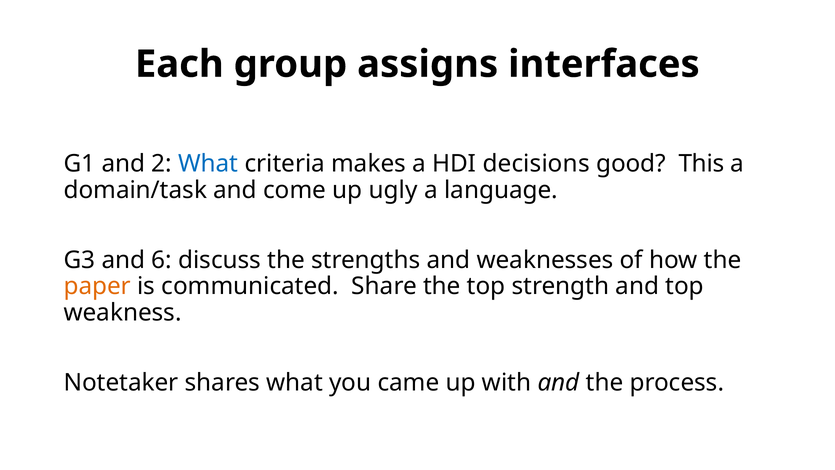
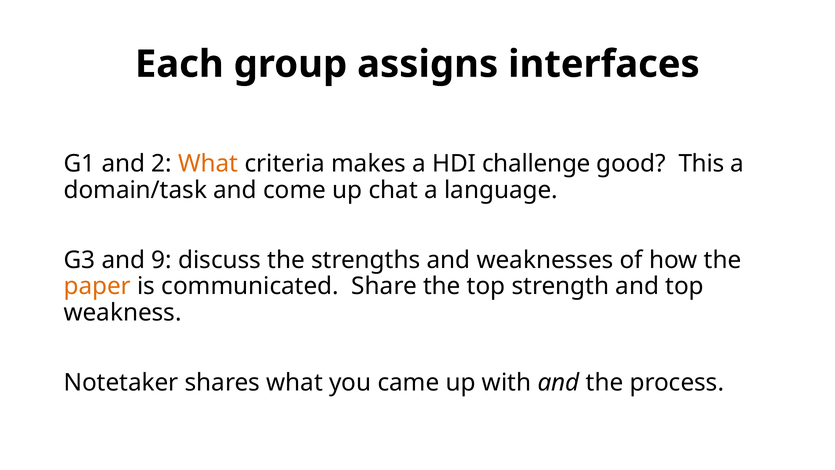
What colour: blue -> orange (208, 164)
decisions: decisions -> challenge (536, 164)
ugly: ugly -> chat (393, 190)
6: 6 -> 9 (162, 260)
